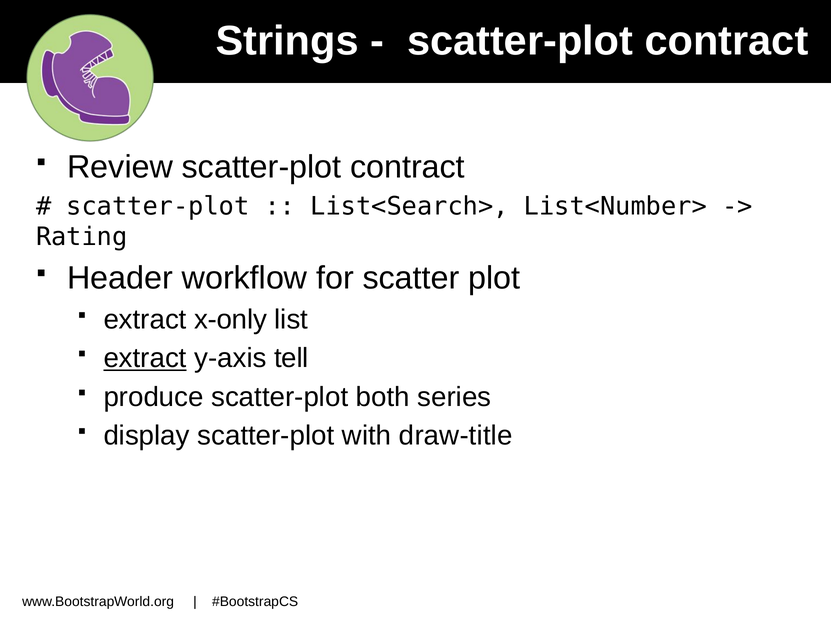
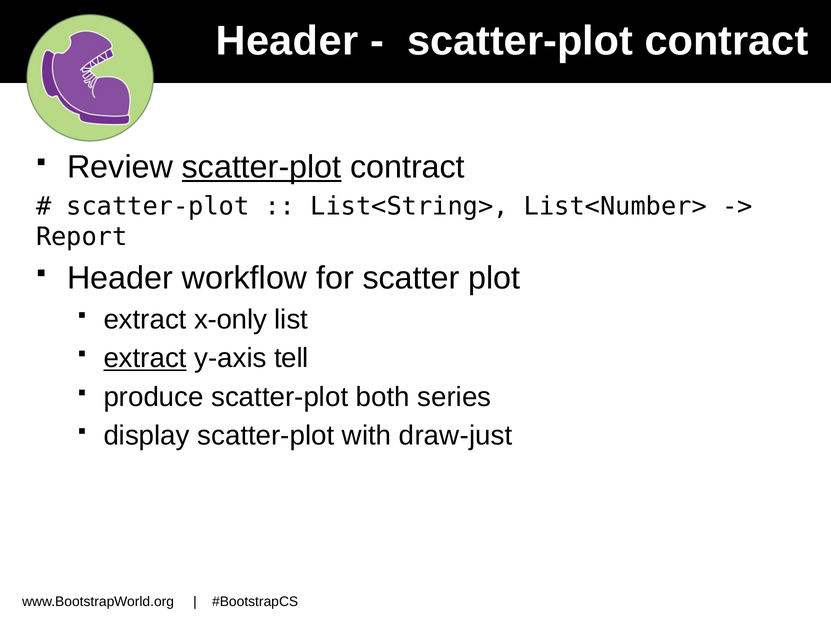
Strings: Strings -> Header (287, 41)
scatter-plot underline: none -> present (262, 167)
List<Search>: List<Search> -> List<String> (410, 206)
Rating: Rating -> Report (82, 237)
draw-title: draw-title -> draw-just (456, 436)
